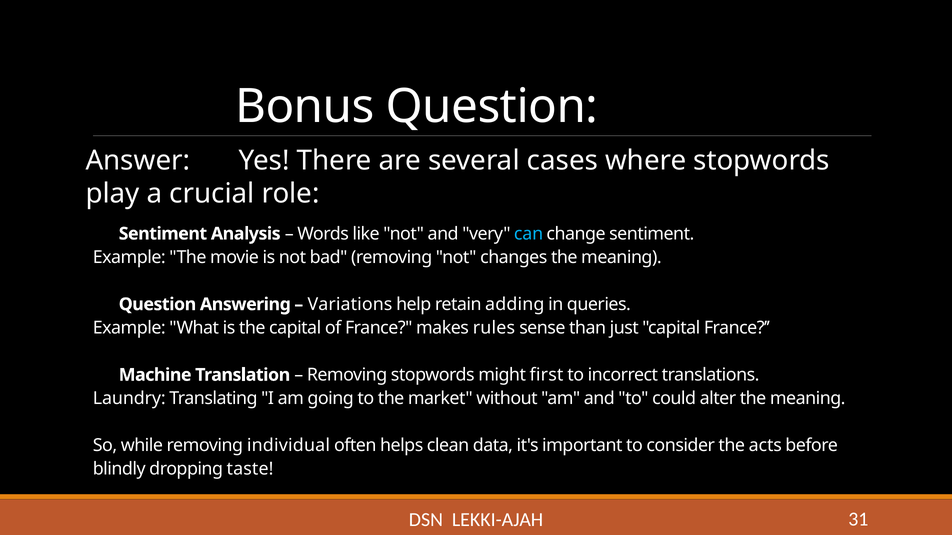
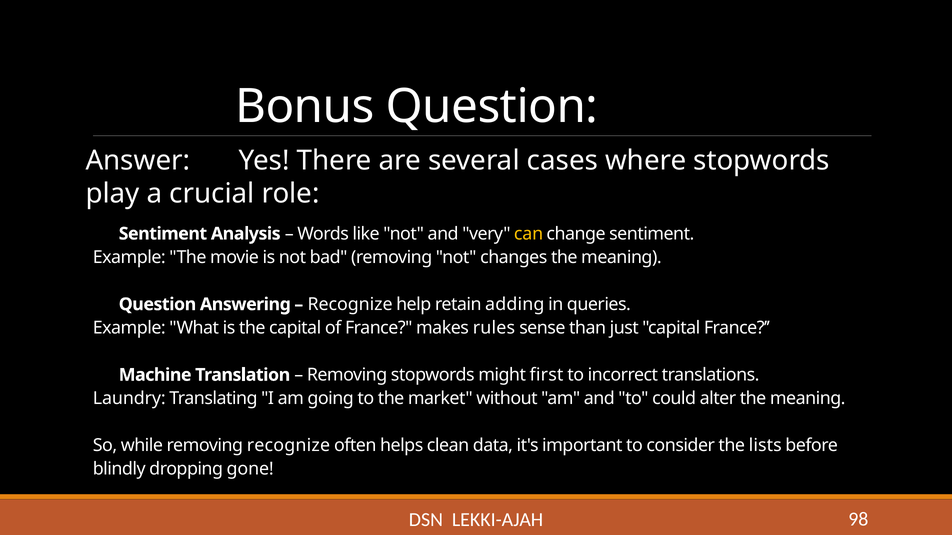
can colour: light blue -> yellow (529, 234)
2️⃣ Variations: Variations -> Recognize (350, 305)
removing individual: individual -> recognize (288, 446)
acts: acts -> lists (765, 446)
taste: taste -> gone (250, 469)
31: 31 -> 98 (858, 520)
